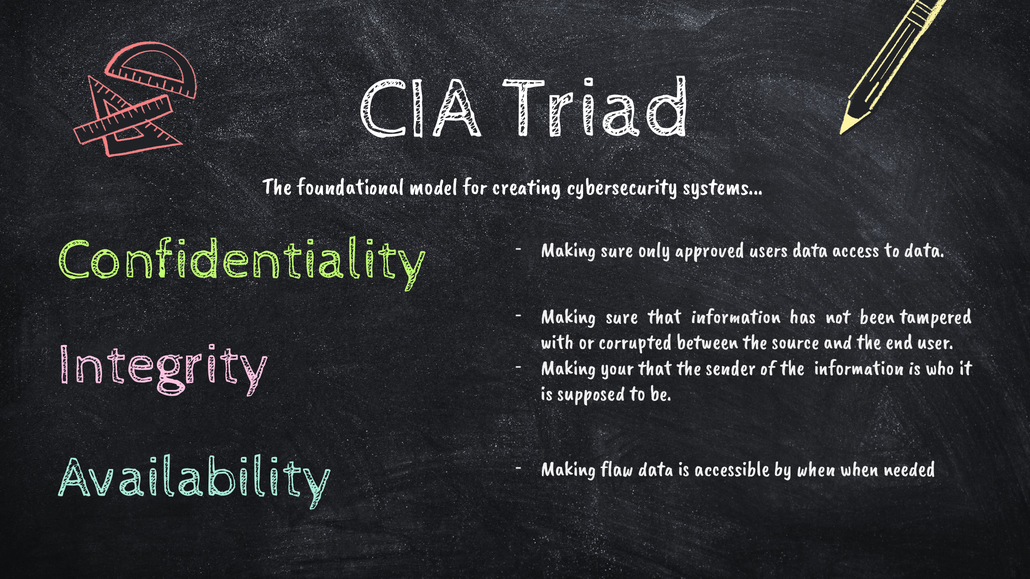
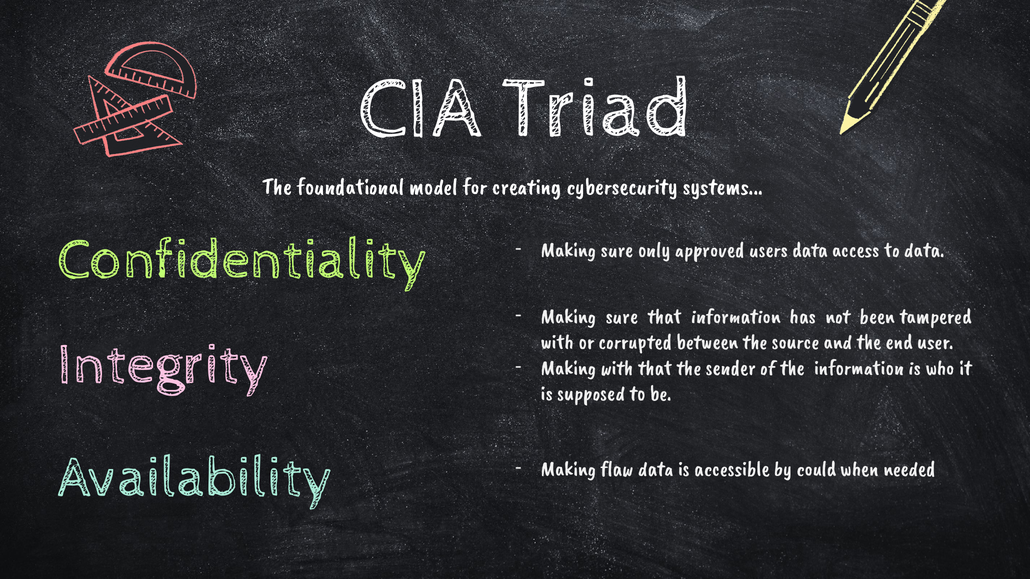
Making your: your -> with (617, 368)
by when: when -> could (816, 469)
